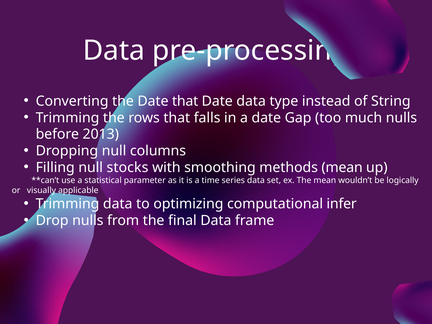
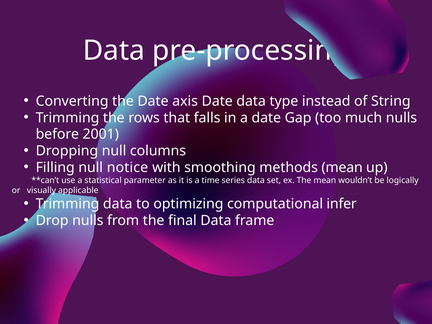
Date that: that -> axis (185, 101)
2013: 2013 -> 2001 (101, 134)
stocks: stocks -> notice (127, 167)
